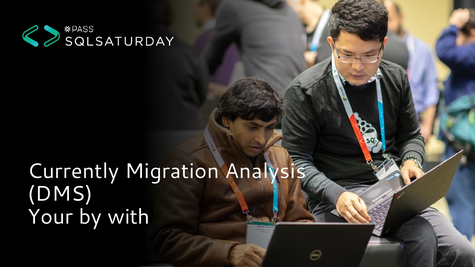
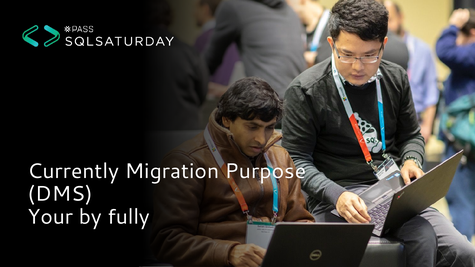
Analysis: Analysis -> Purpose (266, 171)
with: with -> fully (129, 217)
